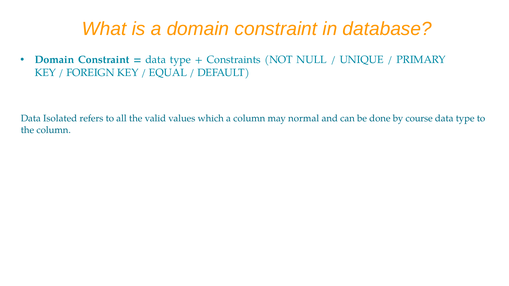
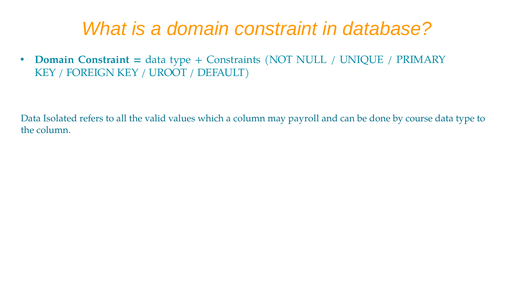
EQUAL: EQUAL -> UROOT (168, 73)
normal: normal -> payroll (304, 119)
